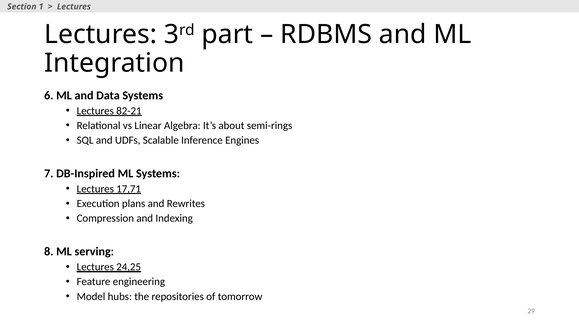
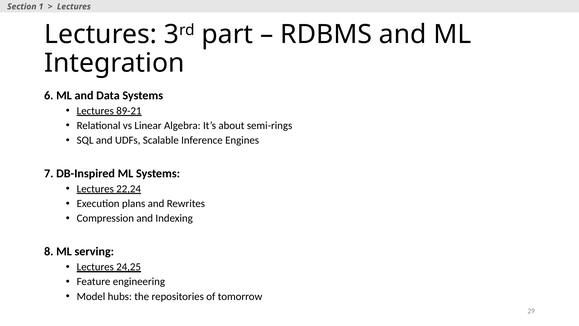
82-21: 82-21 -> 89-21 (129, 111)
17,71: 17,71 -> 22,24 (129, 189)
